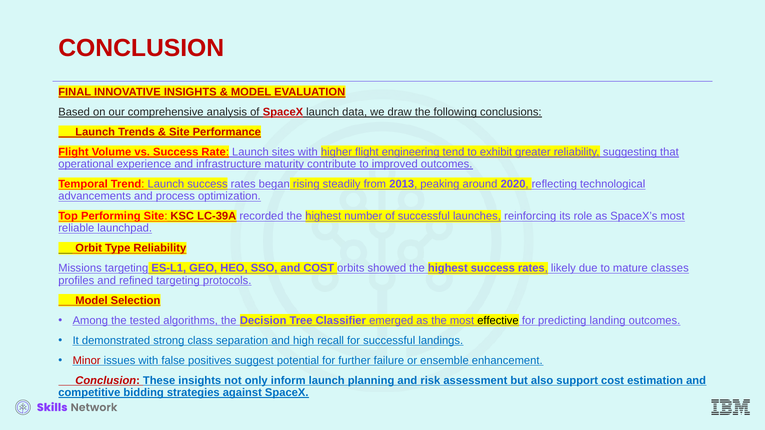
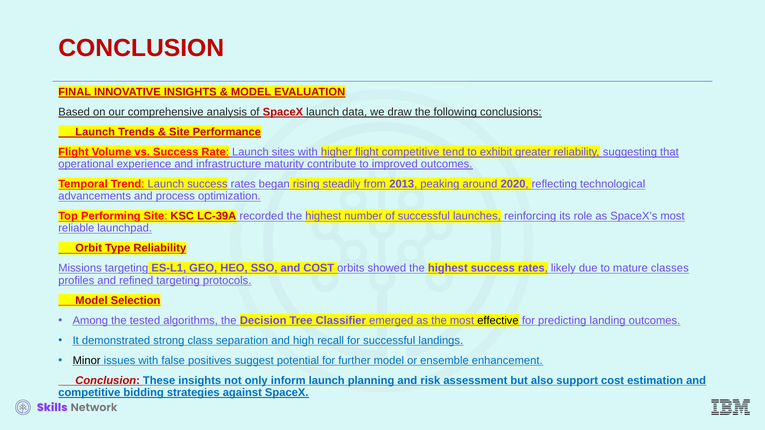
flight engineering: engineering -> competitive (411, 152)
Minor colour: red -> black (87, 361)
further failure: failure -> model (389, 361)
